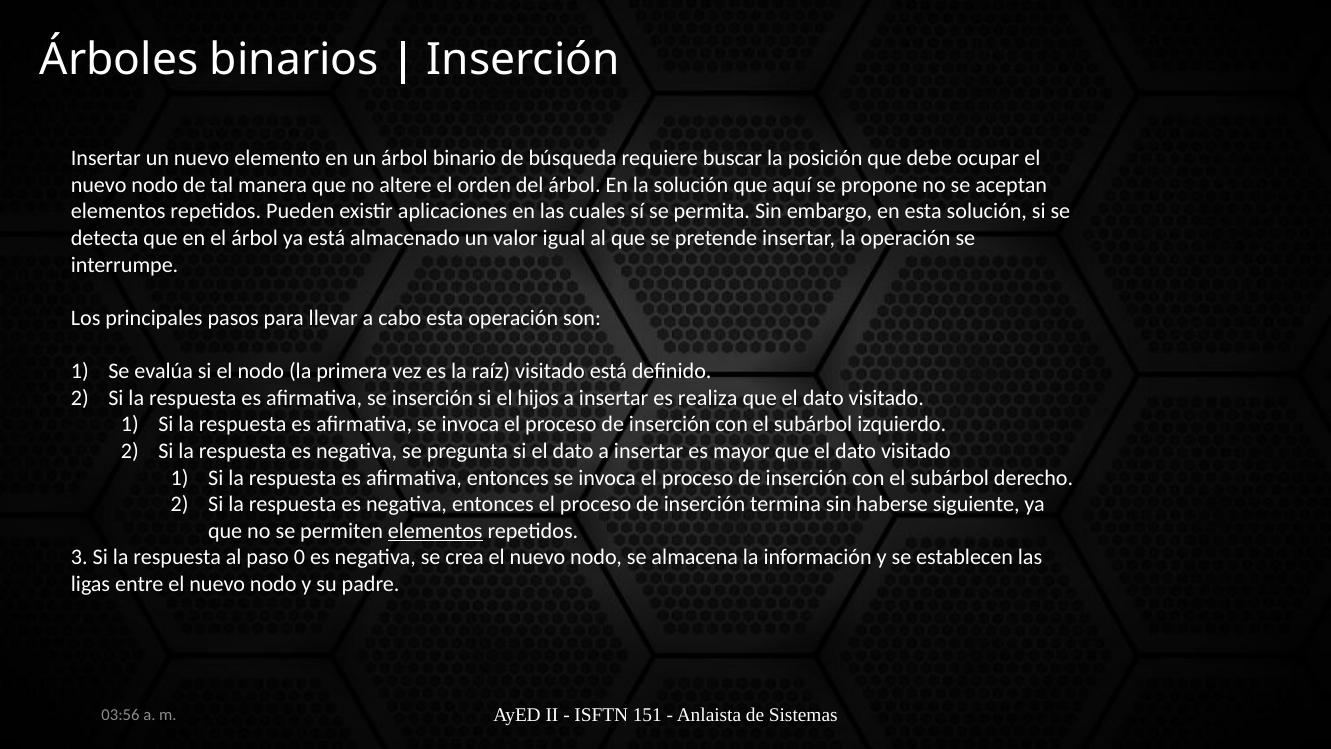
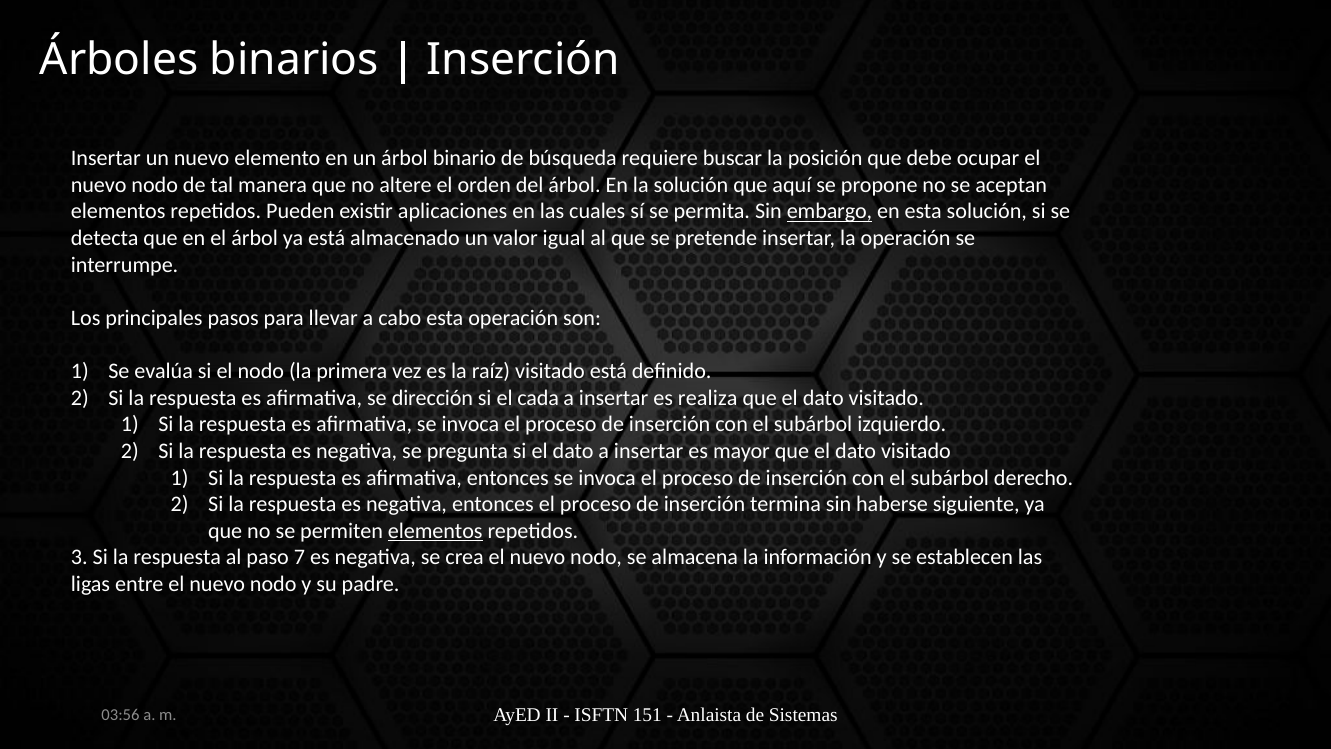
embargo underline: none -> present (829, 212)
se inserción: inserción -> dirección (432, 398)
hijos: hijos -> cada (538, 398)
0: 0 -> 7 (300, 557)
